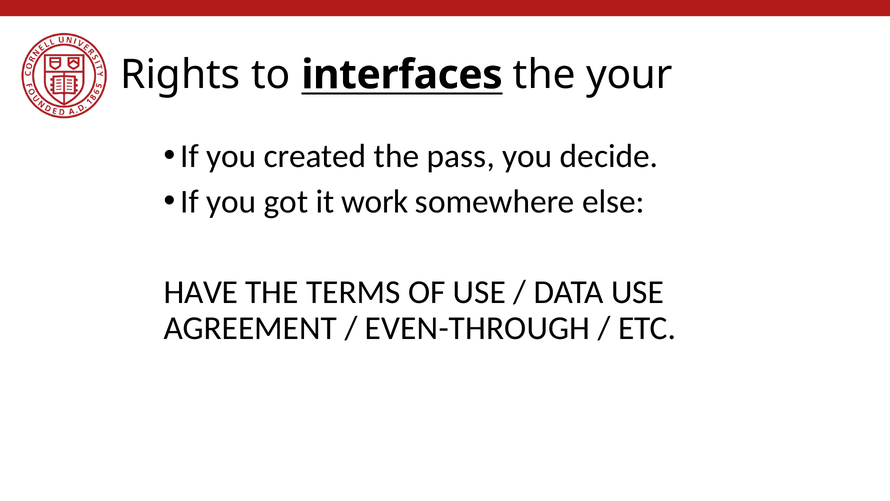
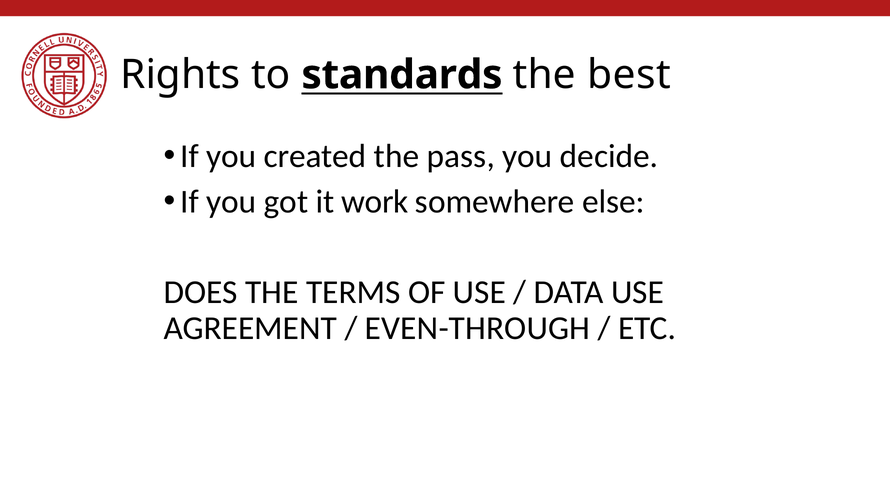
interfaces: interfaces -> standards (402, 75)
your: your -> best (629, 75)
HAVE: HAVE -> DOES (201, 292)
